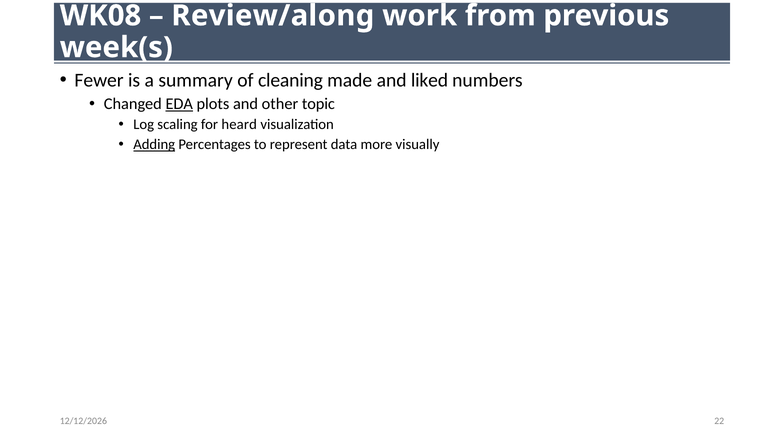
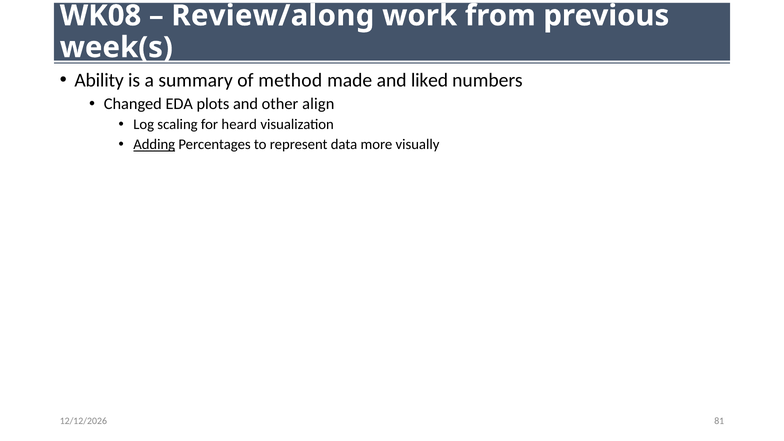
Fewer: Fewer -> Ability (99, 80)
cleaning: cleaning -> method (290, 80)
EDA underline: present -> none (179, 104)
topic: topic -> align (318, 104)
22: 22 -> 81 (719, 421)
